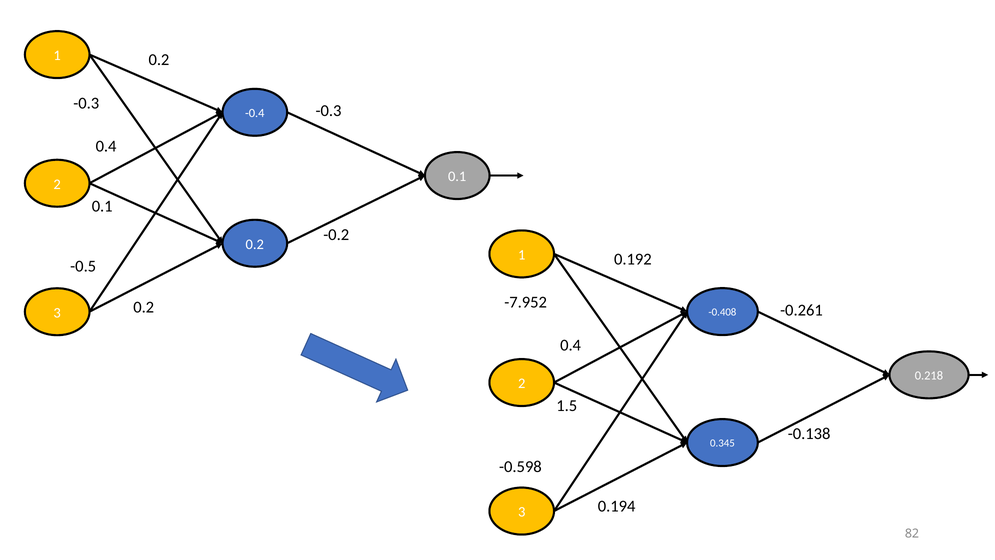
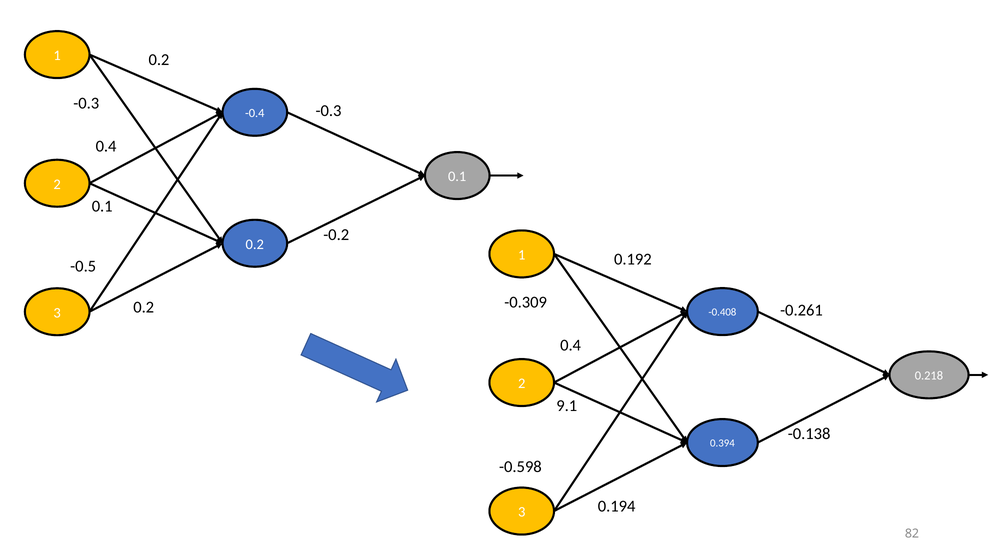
-7.952: -7.952 -> -0.309 (526, 302)
1.5: 1.5 -> 9.1 (567, 405)
0.345: 0.345 -> 0.394 (722, 443)
